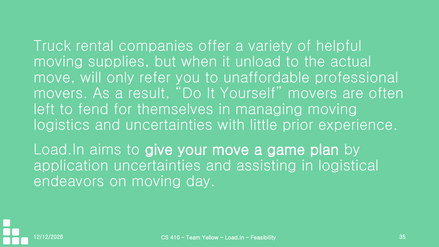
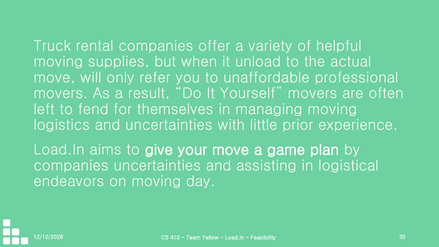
application: application -> companies (71, 166)
